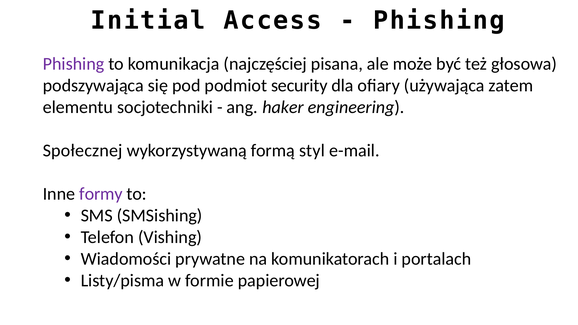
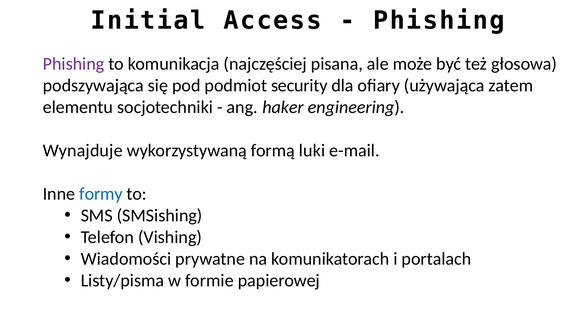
Społecznej: Społecznej -> Wynajduje (83, 151)
styl: styl -> luki (312, 151)
formy colour: purple -> blue (101, 194)
